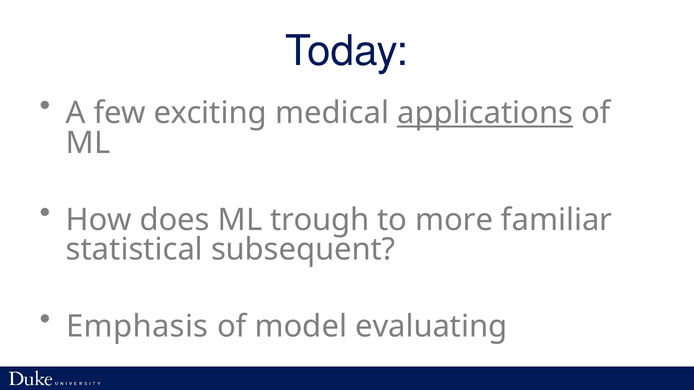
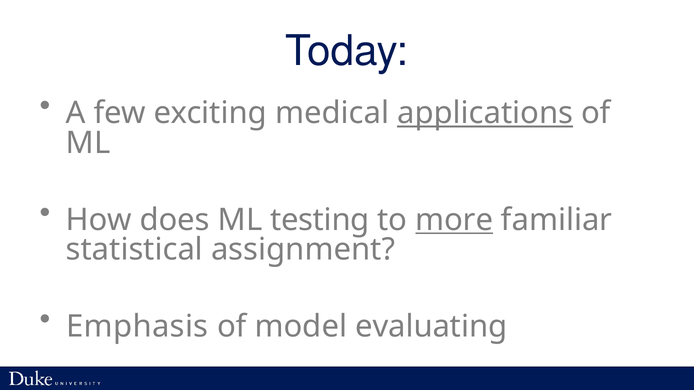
trough: trough -> testing (320, 220)
more underline: none -> present (454, 220)
subsequent: subsequent -> assignment (303, 250)
